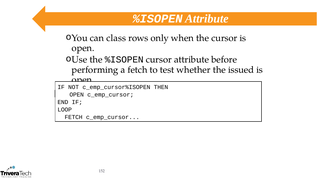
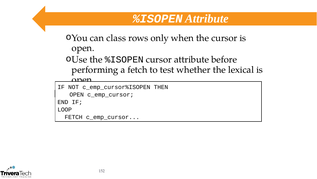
issued: issued -> lexical (241, 69)
